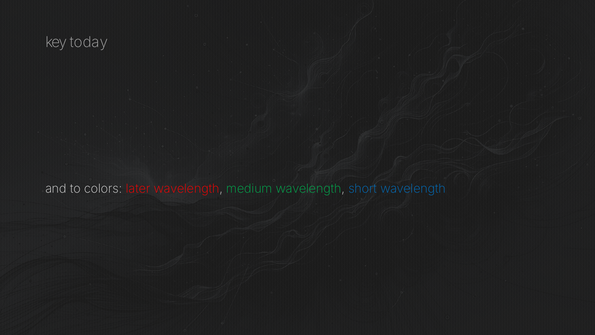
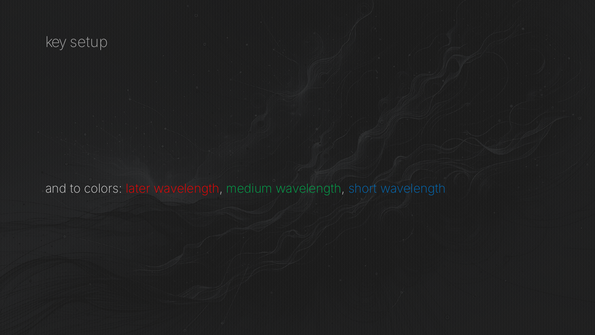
today: today -> setup (89, 42)
